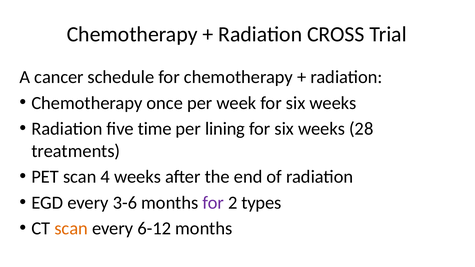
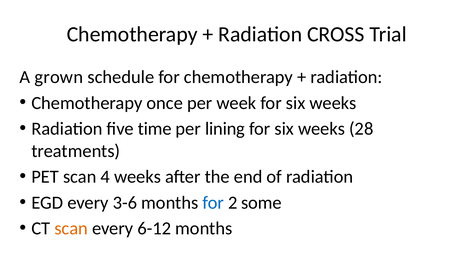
cancer: cancer -> grown (59, 77)
for colour: purple -> blue (213, 203)
types: types -> some (261, 203)
